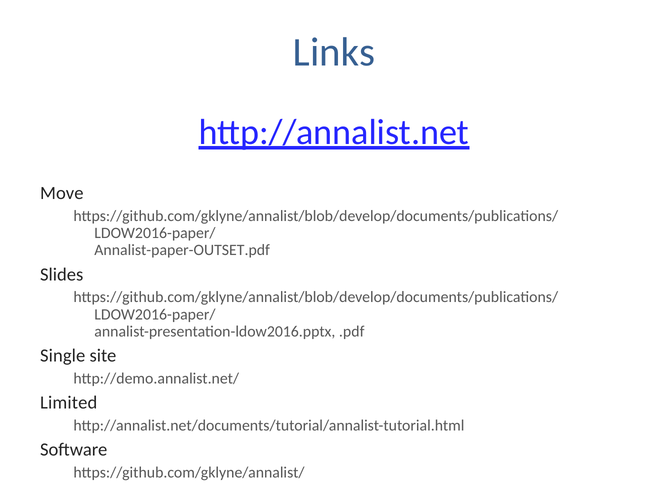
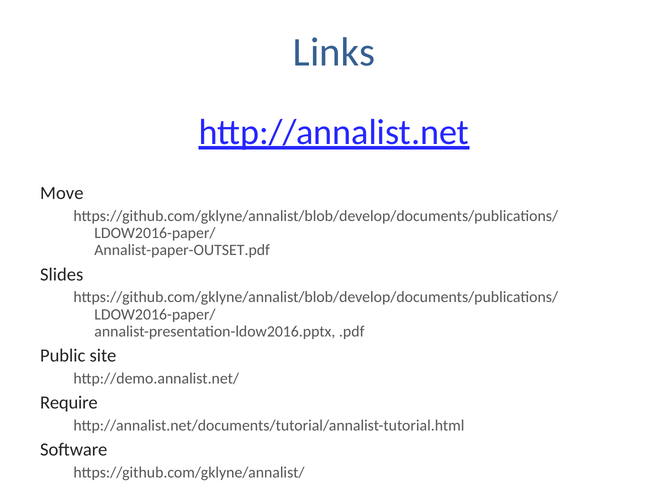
Single: Single -> Public (63, 356)
Limited: Limited -> Require (69, 403)
